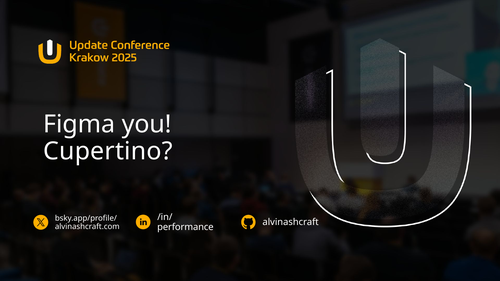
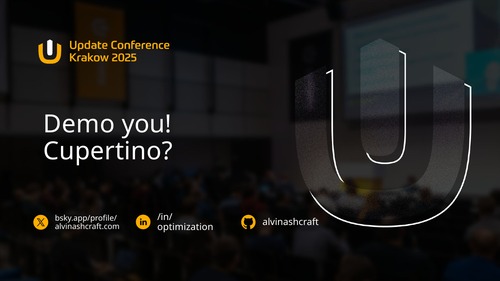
Figma: Figma -> Demo (79, 124)
performance: performance -> optimization (185, 227)
